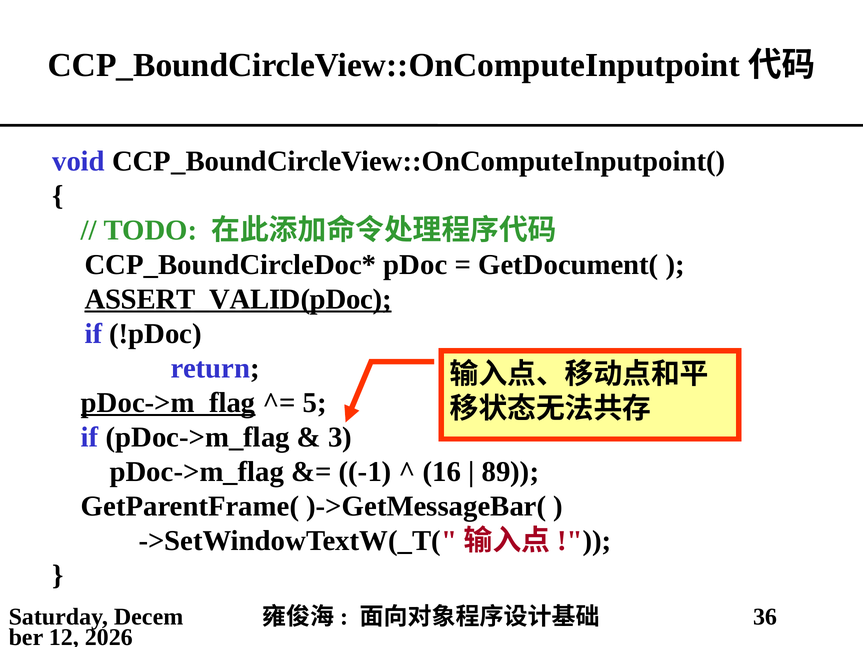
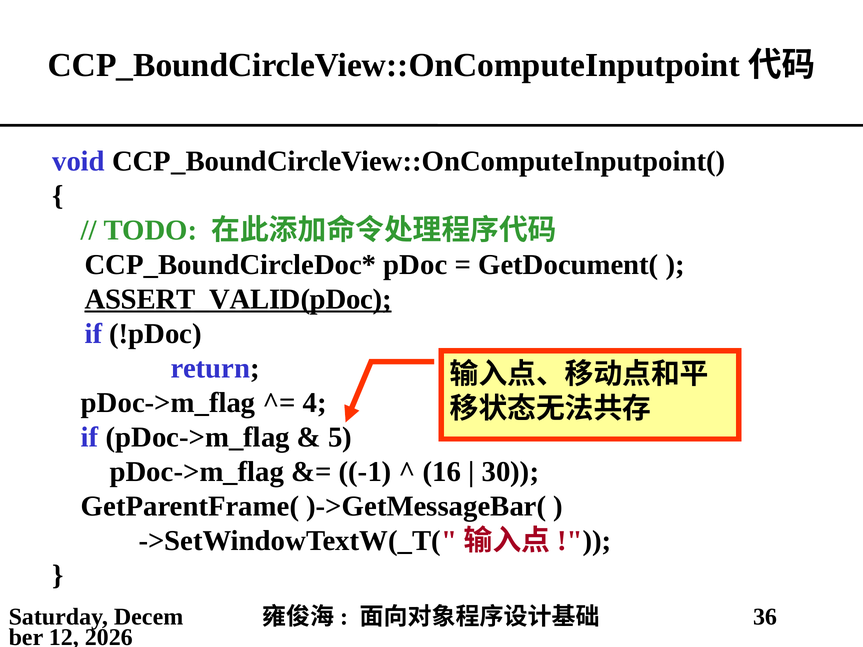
pDoc->m_flag underline: present -> none (168, 403)
5: 5 -> 4 (315, 403)
3: 3 -> 5 (340, 437)
89: 89 -> 30 (510, 472)
